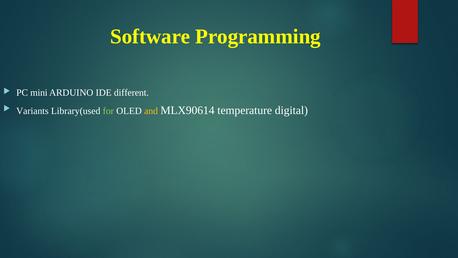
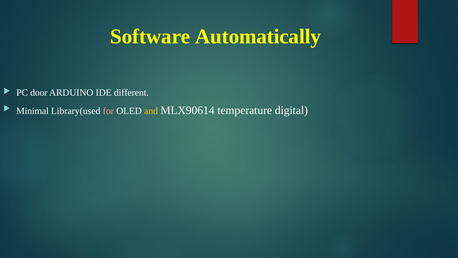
Programming: Programming -> Automatically (258, 36)
mini: mini -> door (39, 93)
Variants: Variants -> Minimal (33, 111)
for colour: light green -> pink (108, 111)
